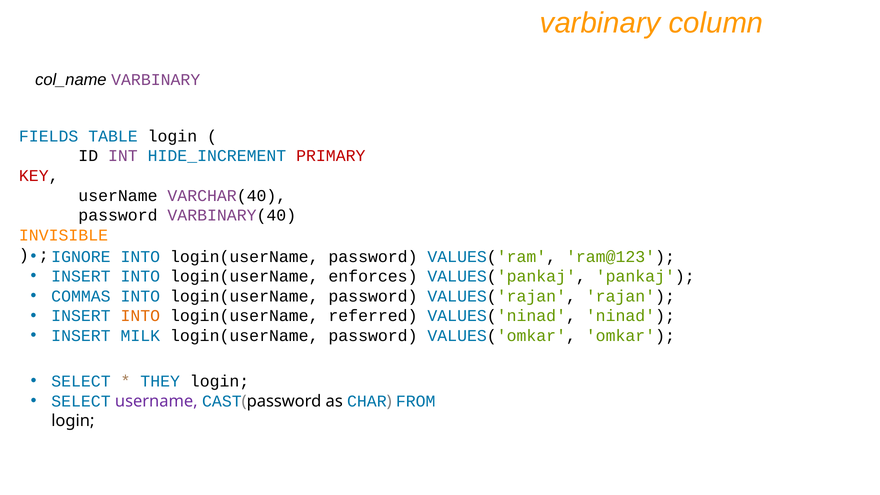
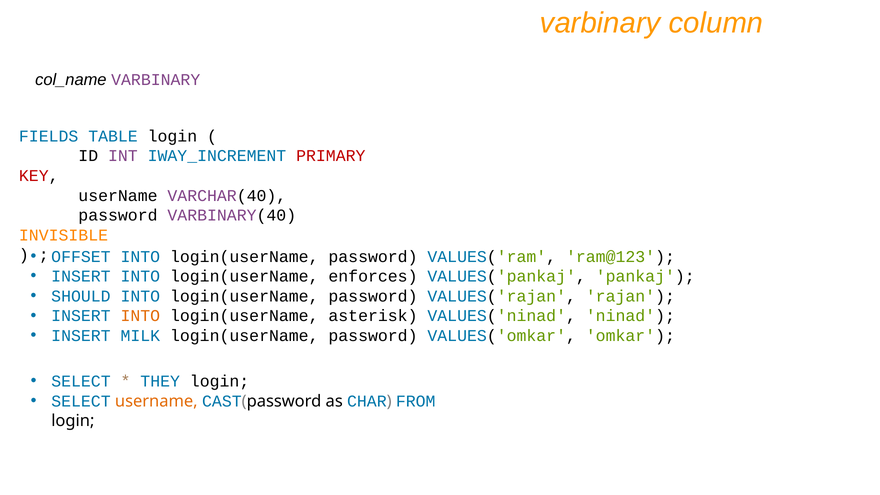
HIDE_INCREMENT: HIDE_INCREMENT -> IWAY_INCREMENT (217, 156)
IGNORE: IGNORE -> OFFSET (81, 257)
COMMAS: COMMAS -> SHOULD (81, 296)
referred: referred -> asterisk (373, 316)
username colour: purple -> orange (156, 401)
